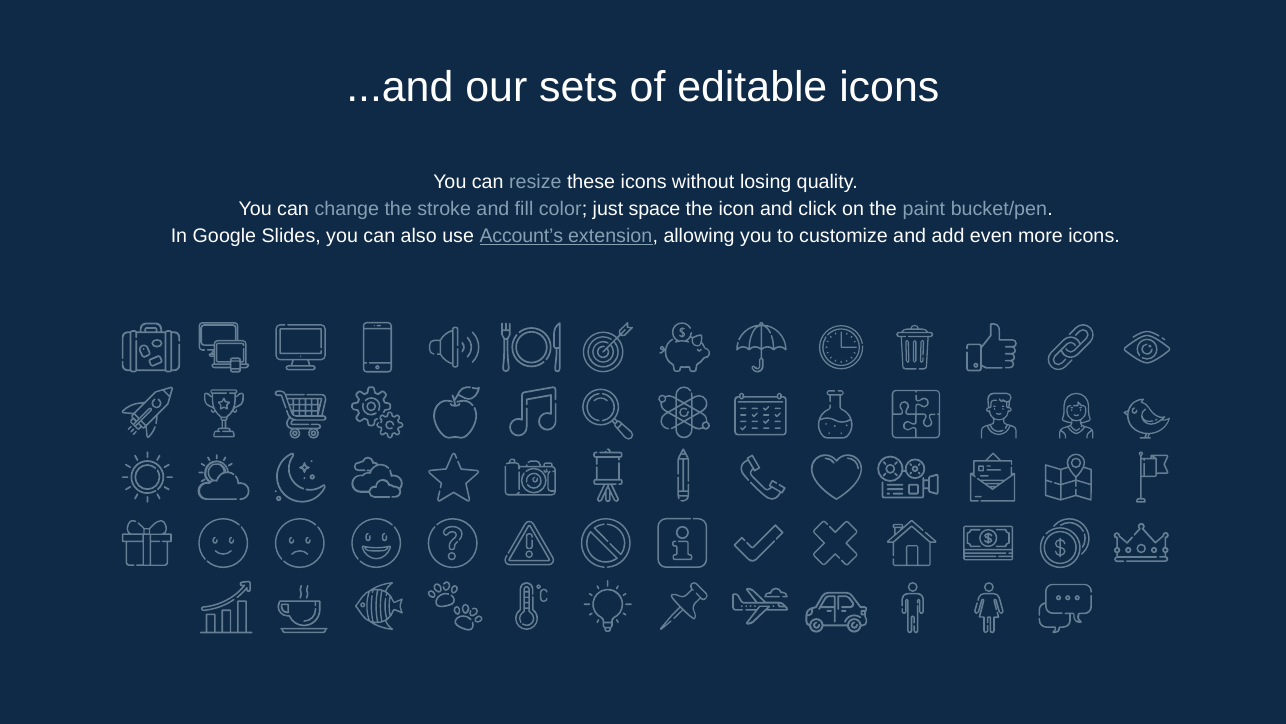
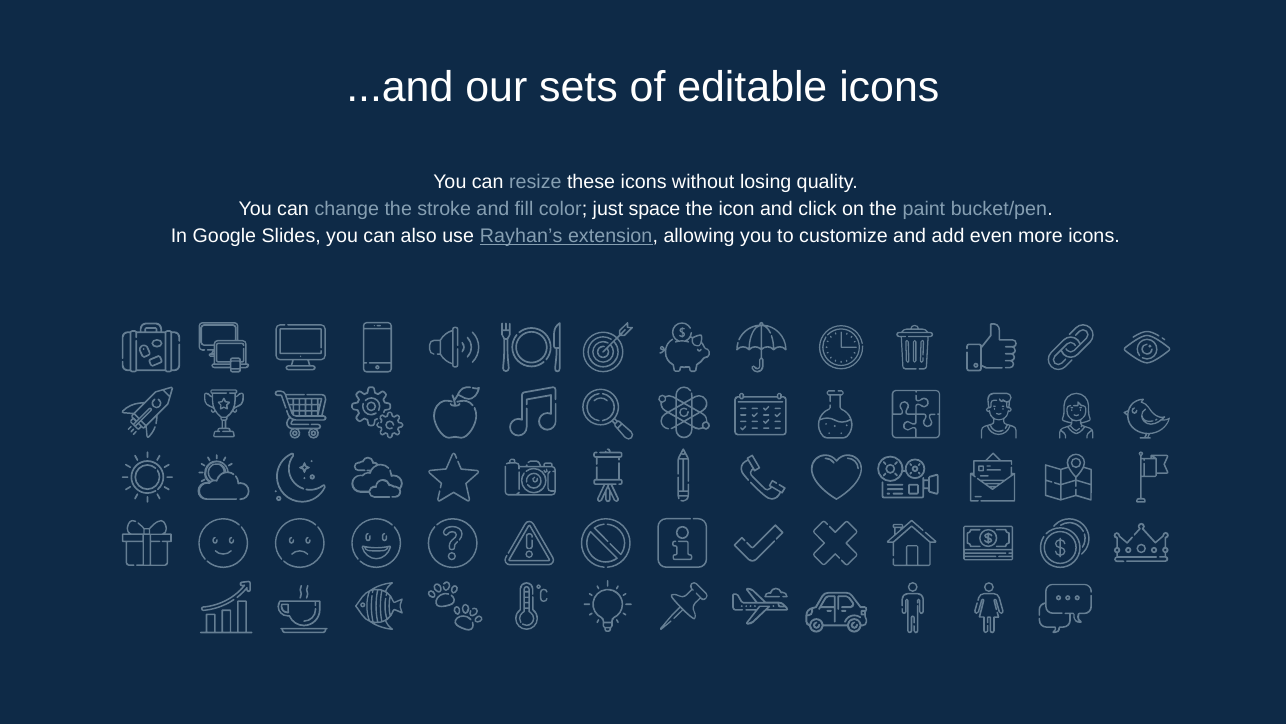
Account’s: Account’s -> Rayhan’s (521, 236)
